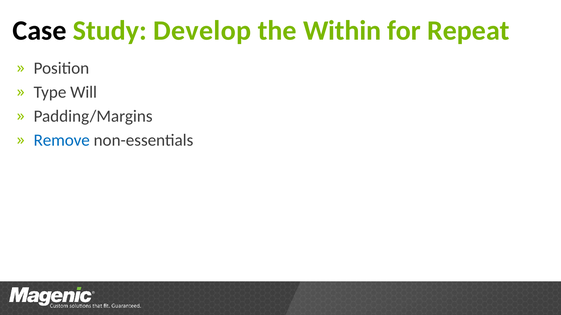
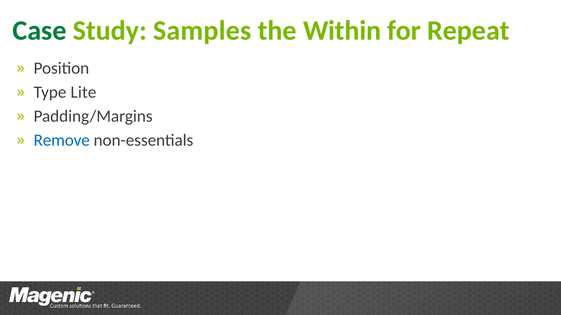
Case colour: black -> green (40, 31)
Develop: Develop -> Samples (202, 31)
Will: Will -> Lite (83, 92)
